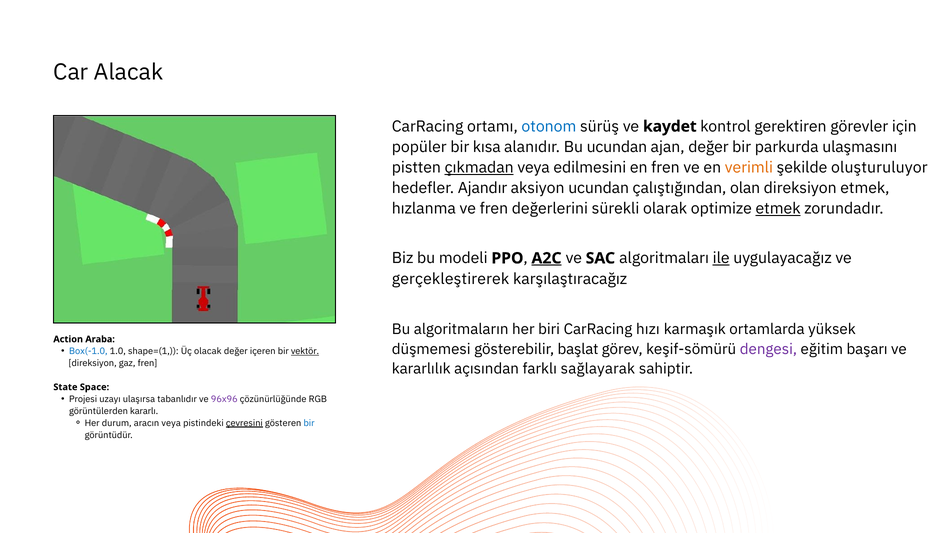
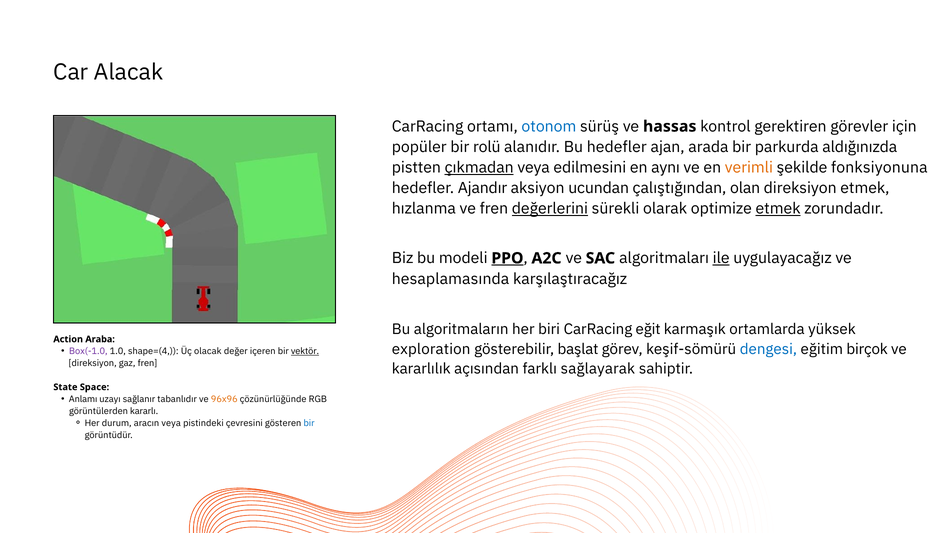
kaydet: kaydet -> hassas (670, 126)
kısa: kısa -> rolü (487, 147)
Bu ucundan: ucundan -> hedefler (617, 147)
ajan değer: değer -> arada (708, 147)
ulaşmasını: ulaşmasını -> aldığınızda (860, 147)
en fren: fren -> aynı (666, 168)
oluşturuluyor: oluşturuluyor -> fonksiyonuna (879, 168)
değerlerini underline: none -> present (550, 209)
PPO underline: none -> present (507, 258)
A2C underline: present -> none (547, 258)
gerçekleştirerek: gerçekleştirerek -> hesaplamasında (451, 279)
hızı: hızı -> eğit (648, 330)
düşmemesi: düşmemesi -> exploration (431, 349)
dengesi colour: purple -> blue (768, 349)
başarı: başarı -> birçok (867, 349)
Box(-1.0 colour: blue -> purple (88, 351)
shape=(1: shape=(1 -> shape=(4 (153, 351)
Projesi: Projesi -> Anlamı (83, 399)
ulaşırsa: ulaşırsa -> sağlanır (139, 399)
96x96 colour: purple -> orange (224, 399)
çevresini underline: present -> none (244, 423)
